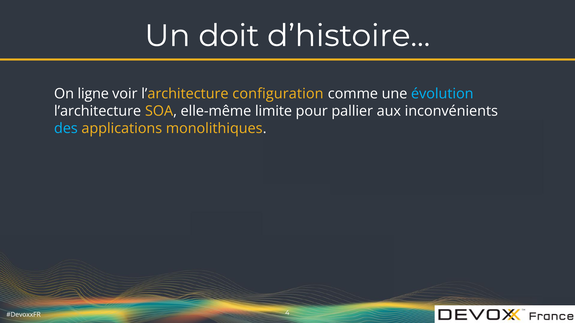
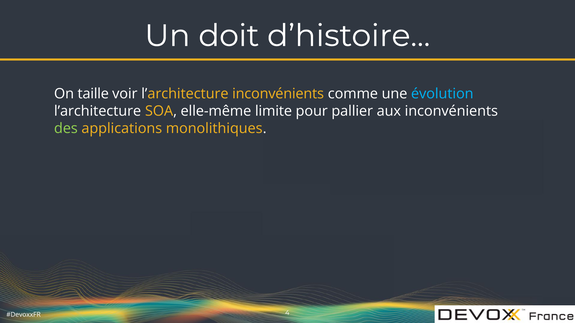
ligne: ligne -> taille (93, 94)
l’architecture configuration: configuration -> inconvénients (278, 94)
des colour: light blue -> light green (66, 128)
